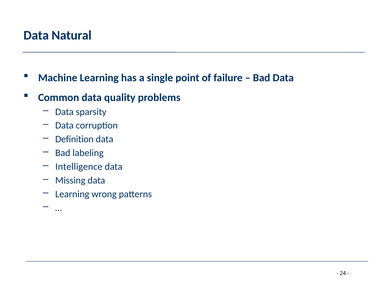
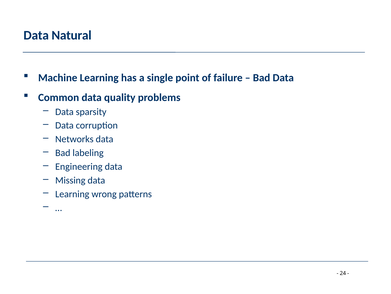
Definition: Definition -> Networks (74, 139)
Intelligence: Intelligence -> Engineering (79, 166)
